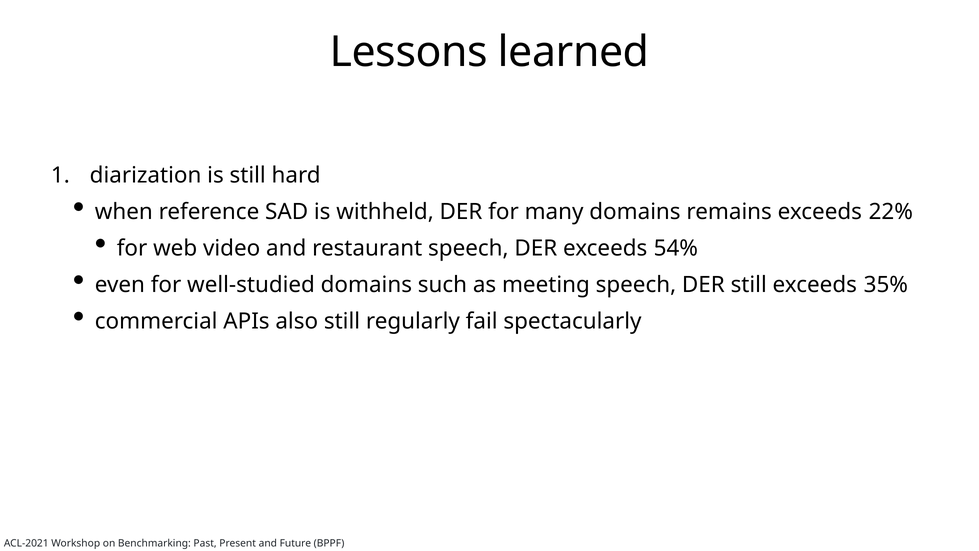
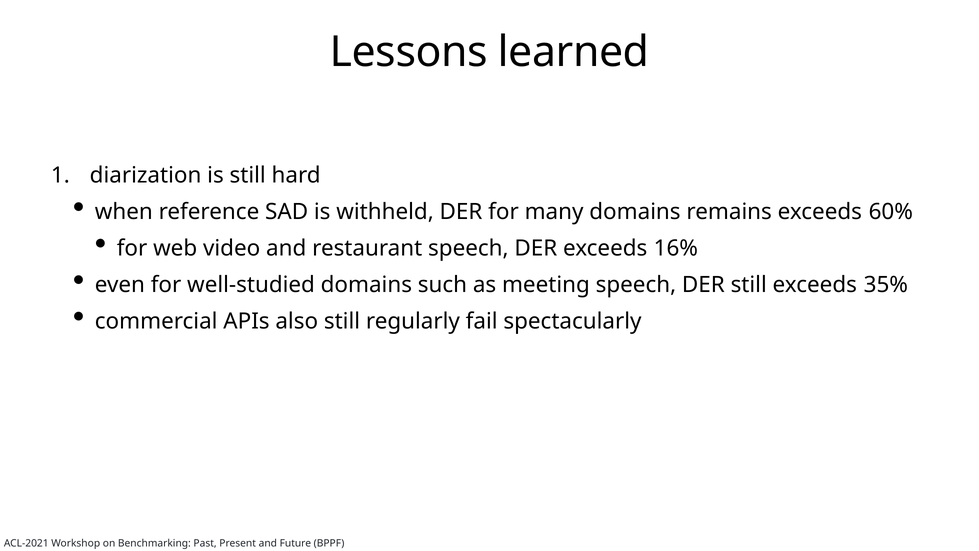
22%: 22% -> 60% (891, 212)
54%: 54% -> 16% (676, 248)
